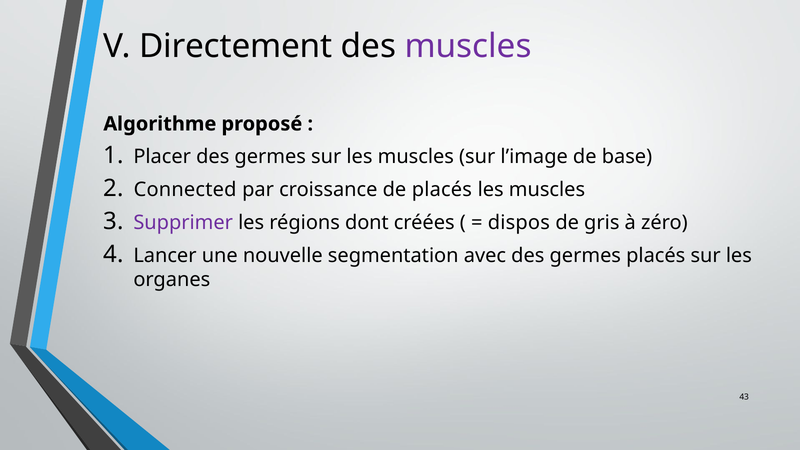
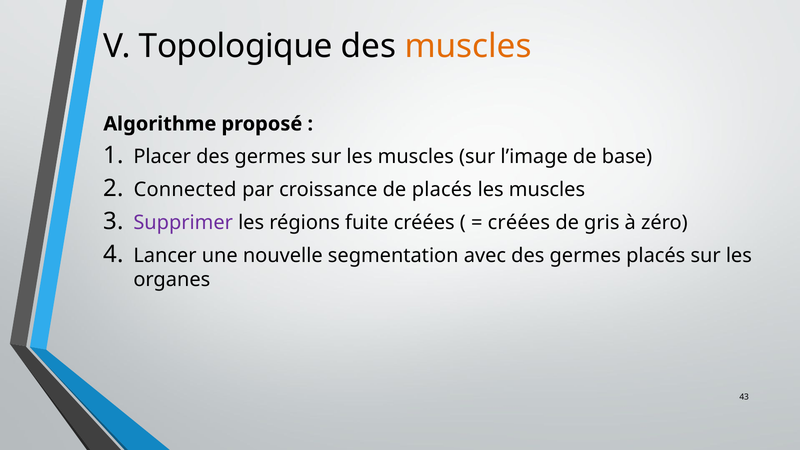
Directement: Directement -> Topologique (236, 46)
muscles colour: purple -> orange (468, 46)
dont: dont -> fuite (367, 223)
dispos: dispos -> créées (519, 223)
